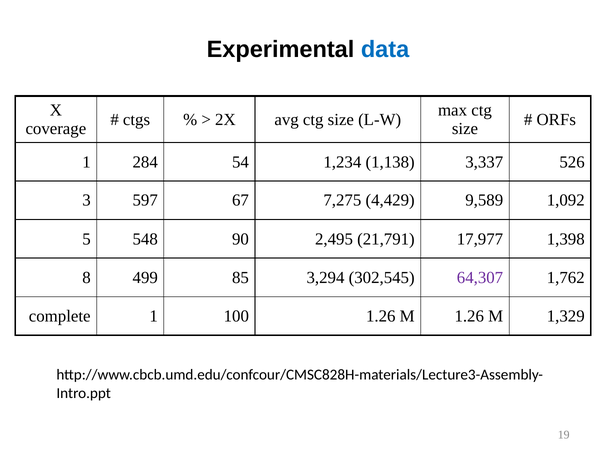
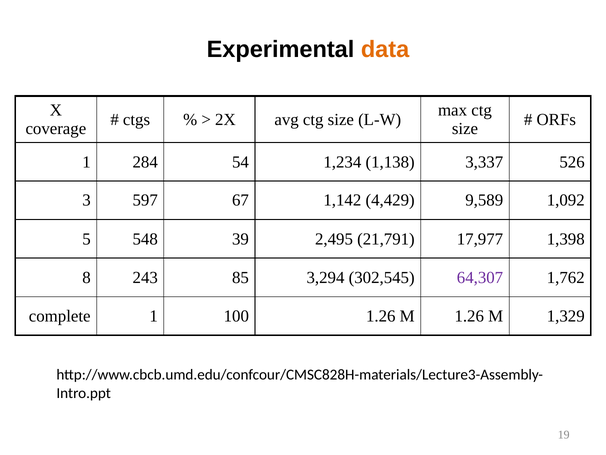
data colour: blue -> orange (385, 50)
7,275: 7,275 -> 1,142 (342, 200)
90: 90 -> 39 (240, 239)
499: 499 -> 243 (145, 277)
